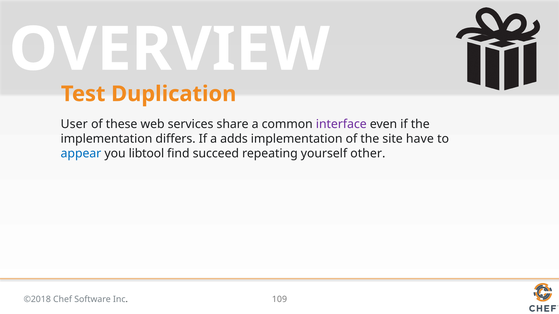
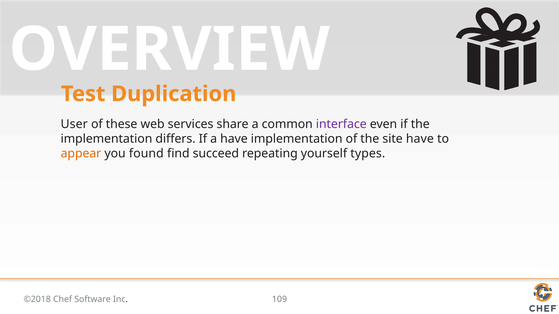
a adds: adds -> have (234, 139)
appear colour: blue -> orange (81, 154)
libtool: libtool -> found (146, 154)
other: other -> types (368, 154)
